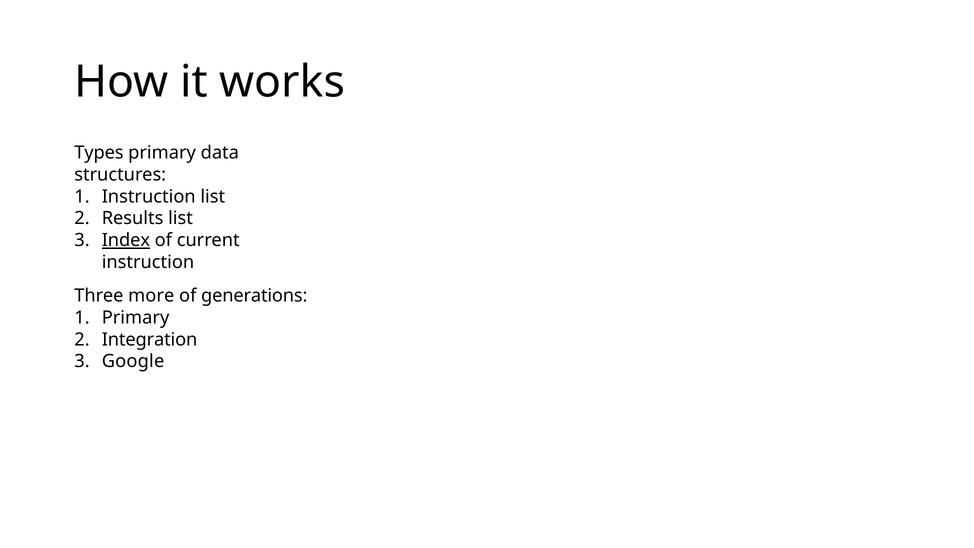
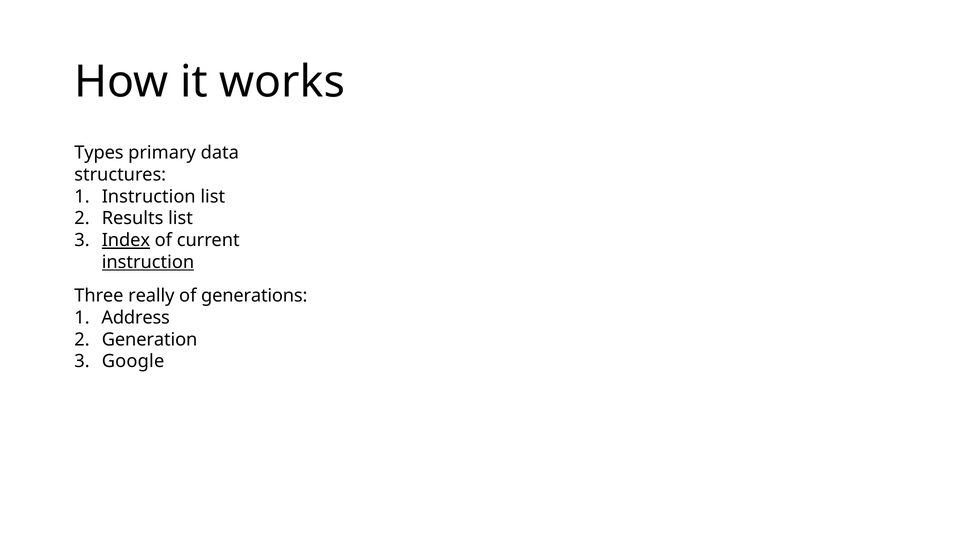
instruction underline: none -> present (148, 262)
more: more -> really (151, 296)
Primary: Primary -> Address (136, 318)
Integration: Integration -> Generation (150, 339)
